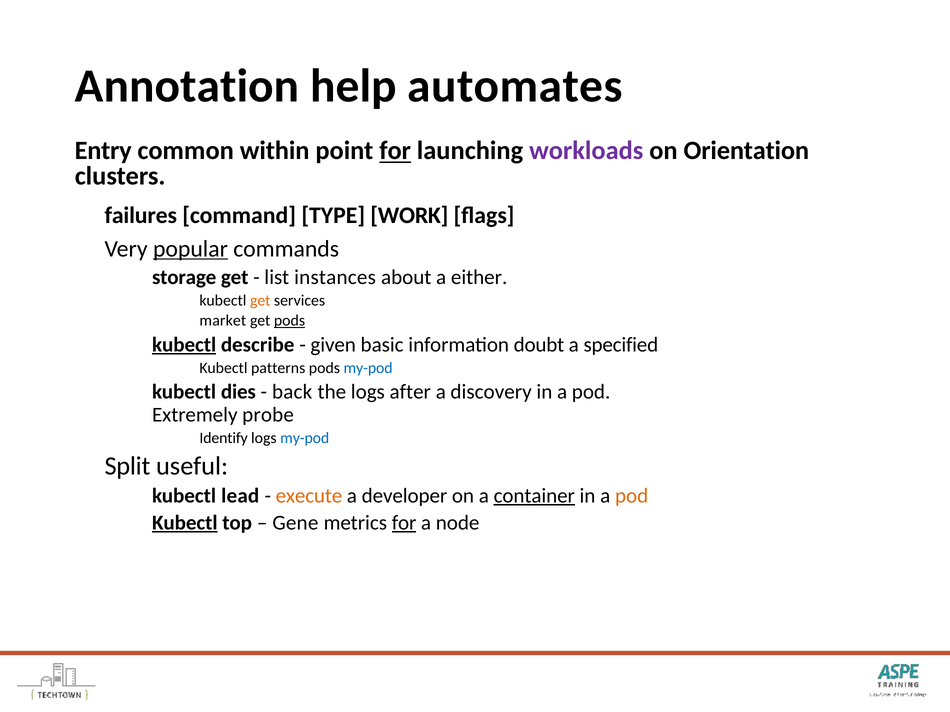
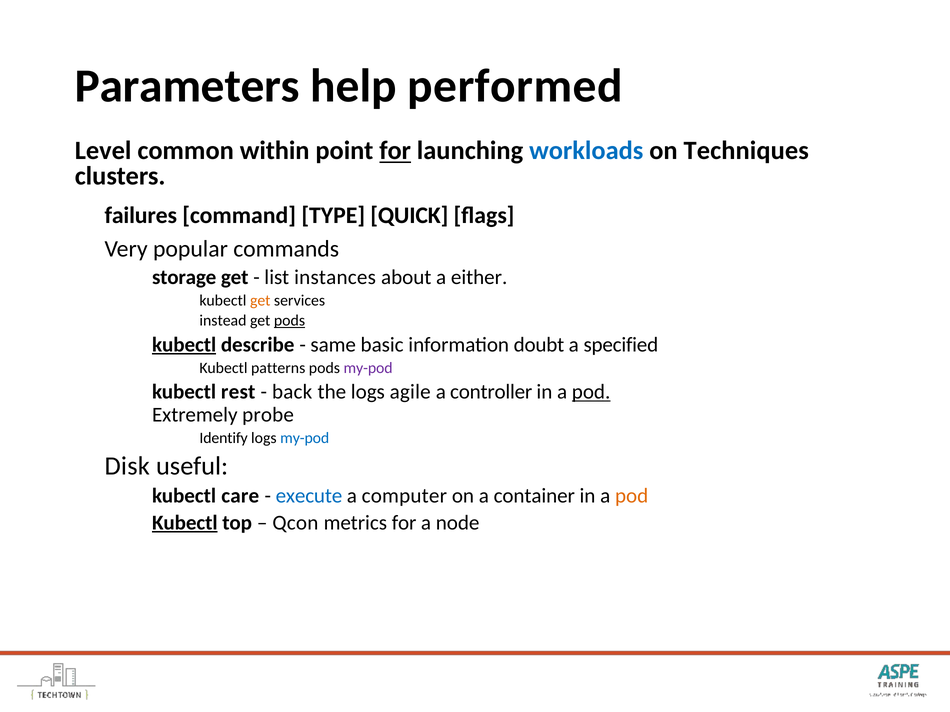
Annotation: Annotation -> Parameters (187, 86)
automates: automates -> performed (515, 86)
Entry: Entry -> Level (103, 151)
workloads colour: purple -> blue (586, 151)
Orientation: Orientation -> Techniques (746, 151)
WORK: WORK -> QUICK (409, 215)
popular underline: present -> none (190, 249)
market: market -> instead (223, 321)
given: given -> same (333, 345)
my-pod colour: blue -> purple (368, 368)
dies: dies -> rest (238, 392)
after: after -> agile (410, 392)
discovery: discovery -> controller (491, 392)
pod underline: none -> present (591, 392)
Split: Split -> Disk (127, 466)
lead: lead -> care (240, 496)
execute colour: orange -> blue (309, 496)
developer: developer -> computer (404, 496)
container underline: present -> none (534, 496)
Gene: Gene -> Qcon (295, 523)
for underline: present -> none (404, 523)
